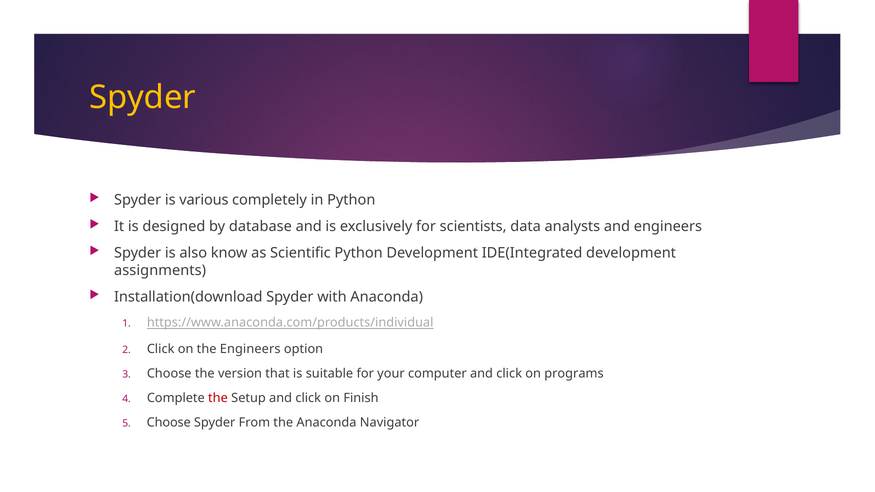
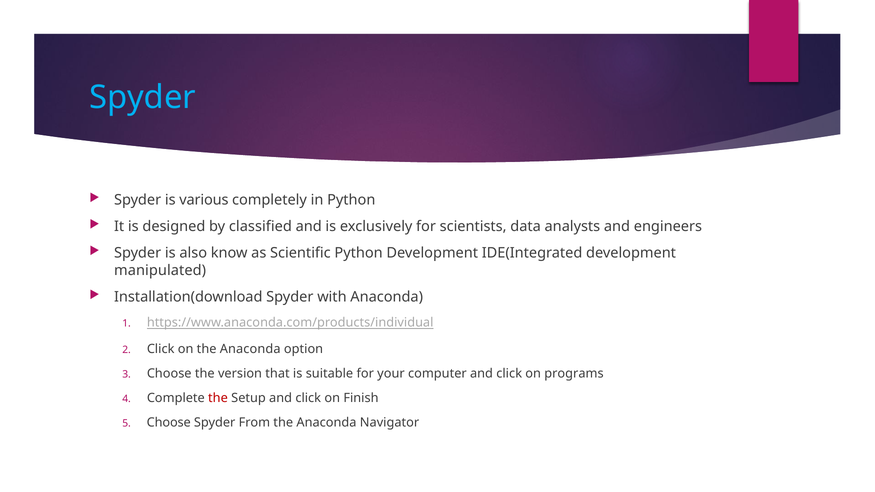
Spyder colour: yellow -> light blue (143, 98)
database: database -> classified (260, 227)
assignments: assignments -> manipulated (160, 271)
on the Engineers: Engineers -> Anaconda (250, 349)
